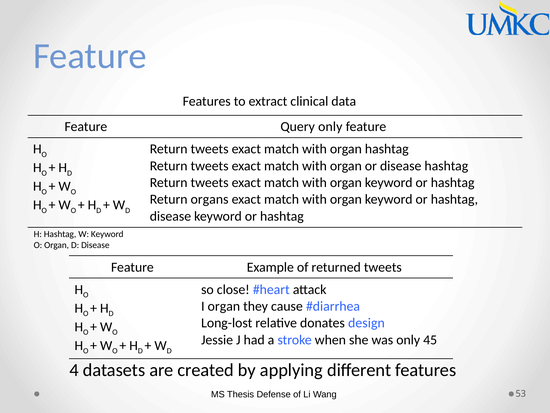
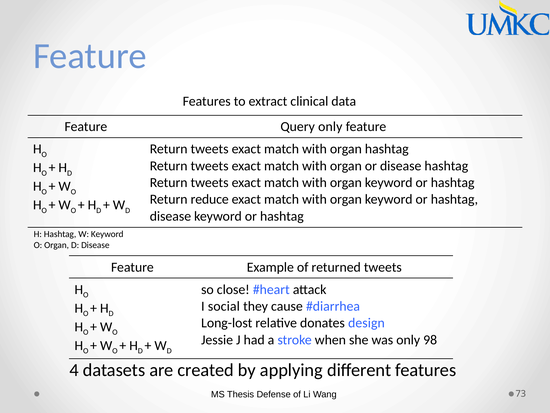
organs: organs -> reduce (210, 199)
I organ: organ -> social (224, 306)
45: 45 -> 98 (430, 339)
53: 53 -> 73 (521, 393)
